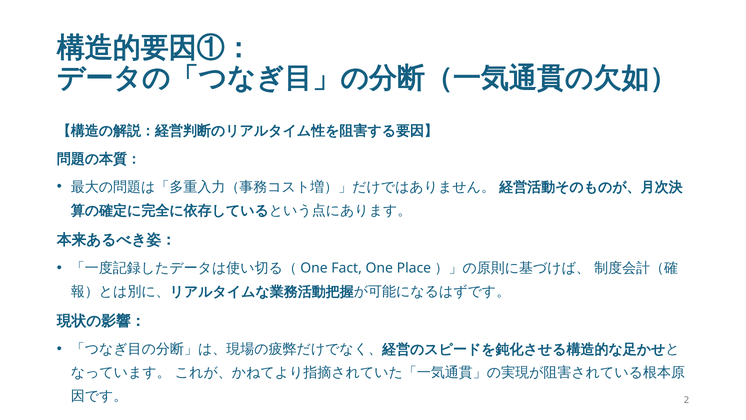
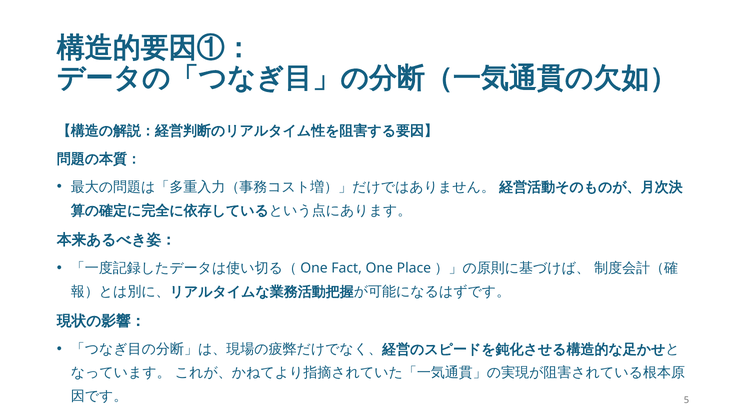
2: 2 -> 5 (686, 400)
